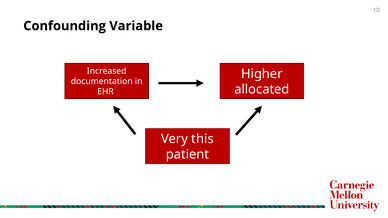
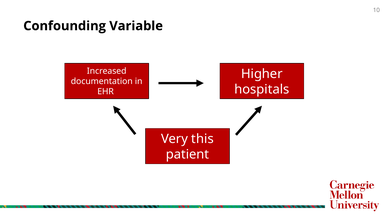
allocated: allocated -> hospitals (262, 89)
